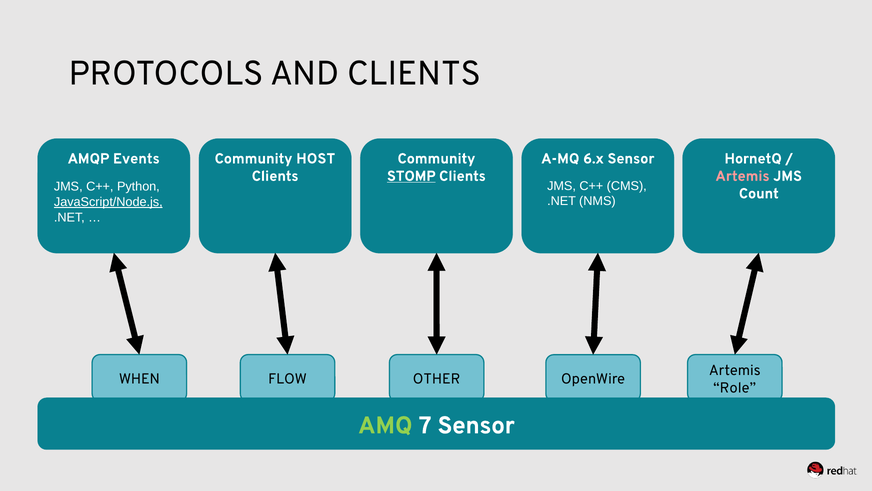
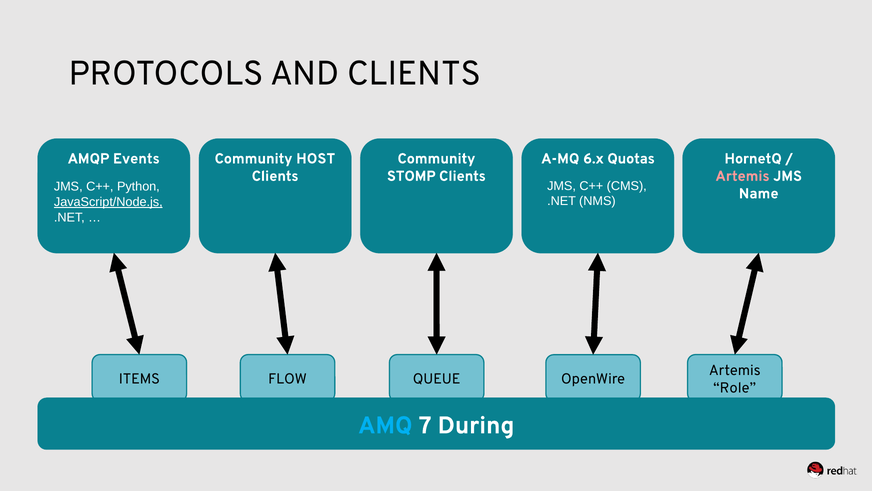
6.x Sensor: Sensor -> Quotas (631, 158)
STOMP underline: present -> none (411, 176)
Count: Count -> Name (759, 193)
WHEN: WHEN -> ITEMS (139, 379)
OTHER: OTHER -> QUEUE (437, 379)
AMQ colour: light green -> light blue (385, 425)
7 Sensor: Sensor -> During (476, 425)
